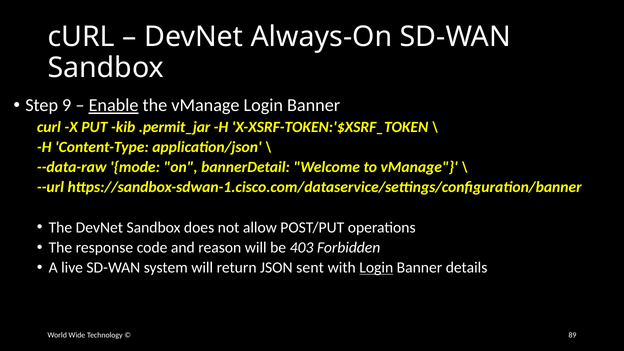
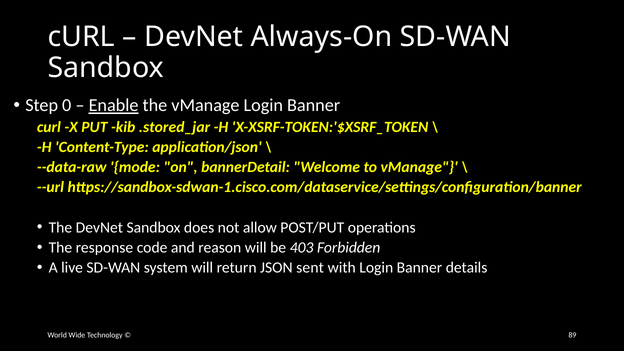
9: 9 -> 0 (67, 105)
.permit_jar: .permit_jar -> .stored_jar (175, 127)
Login underline: present -> none (376, 268)
